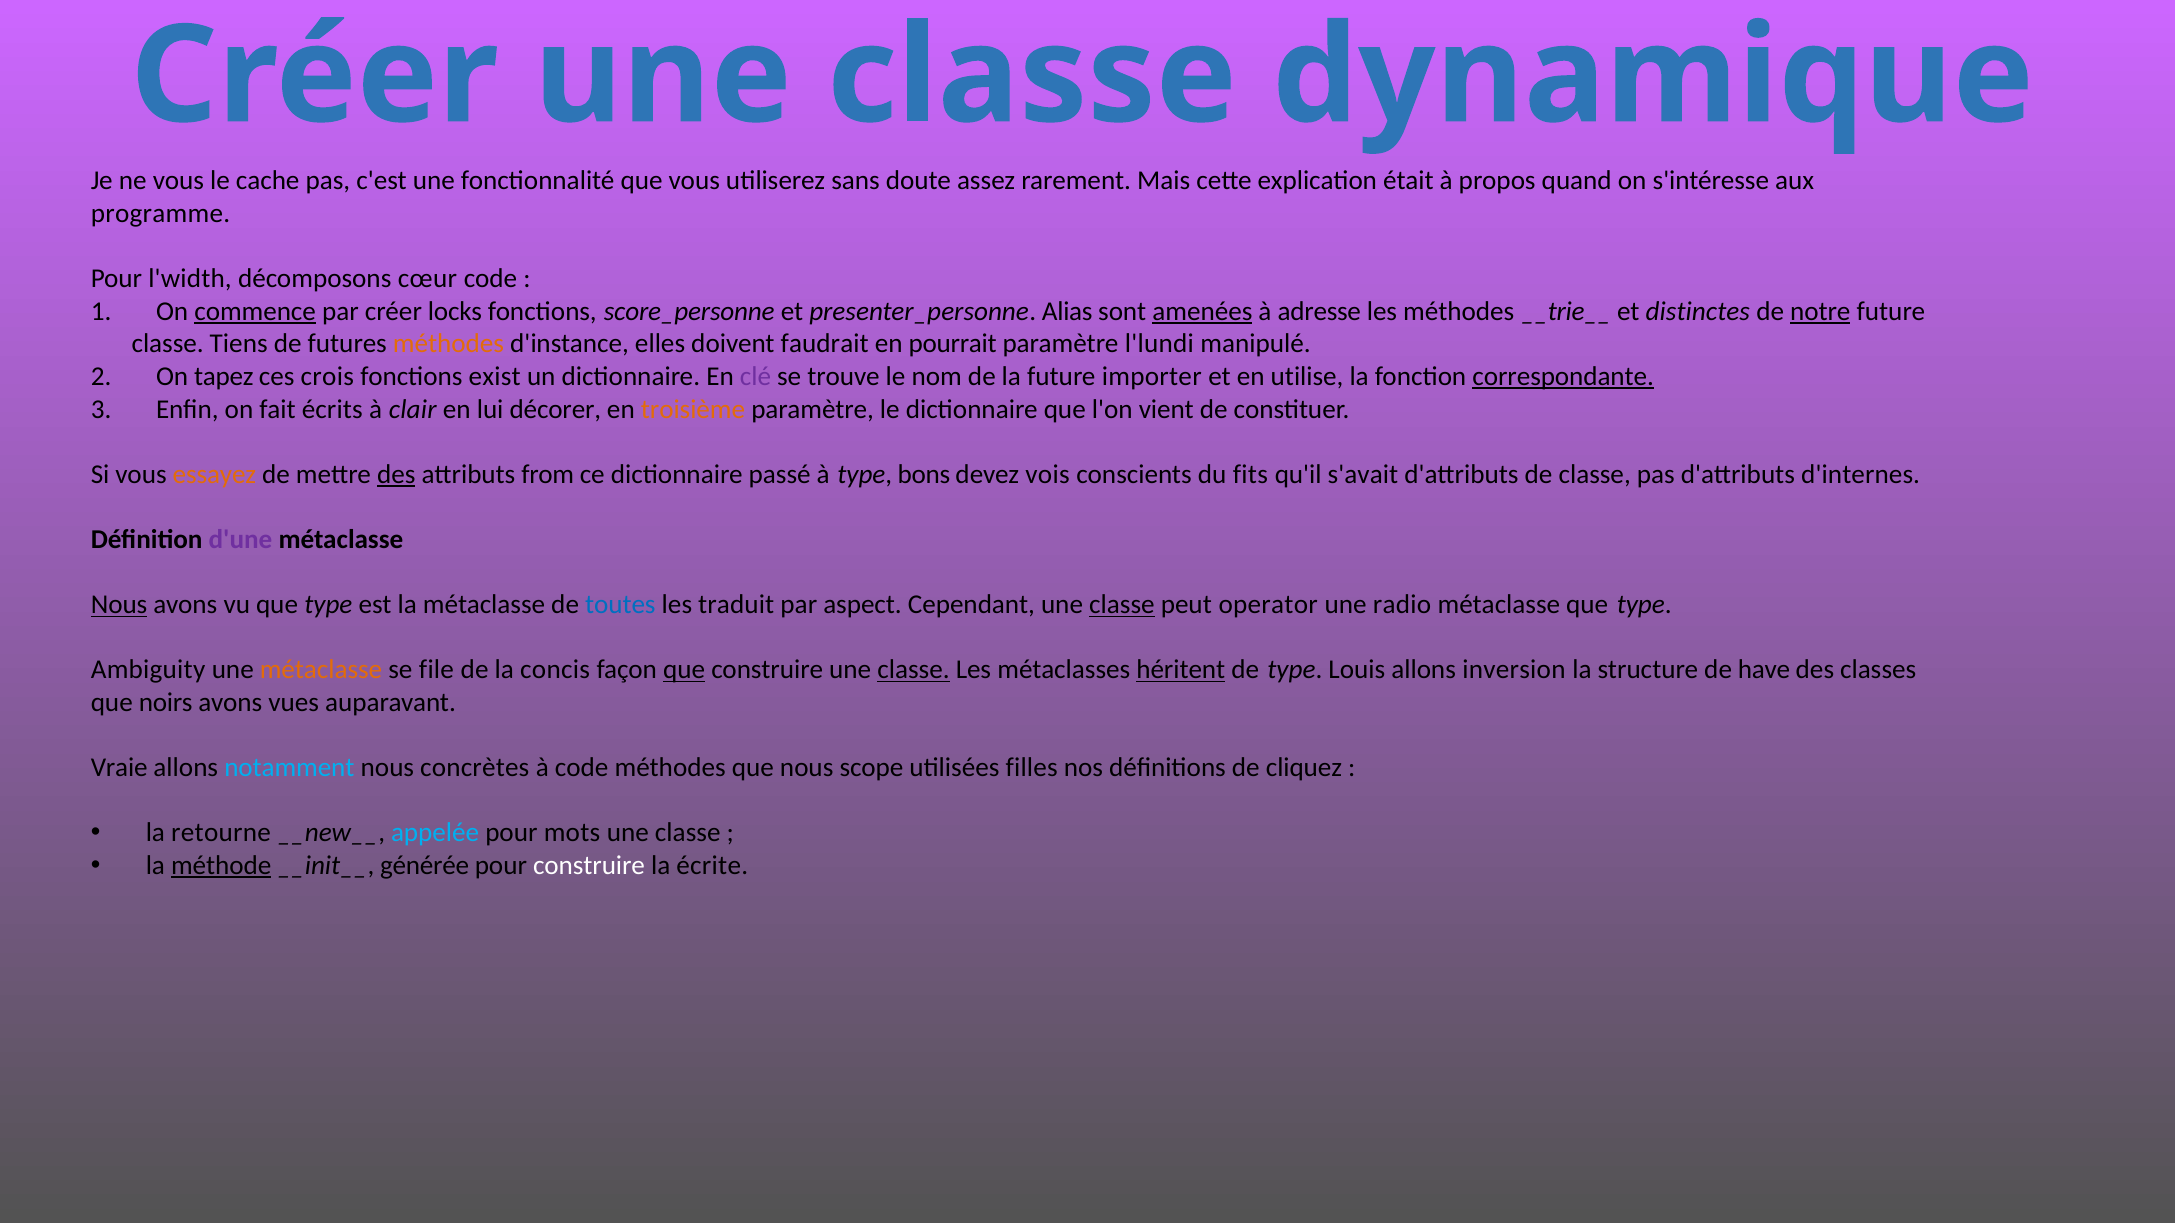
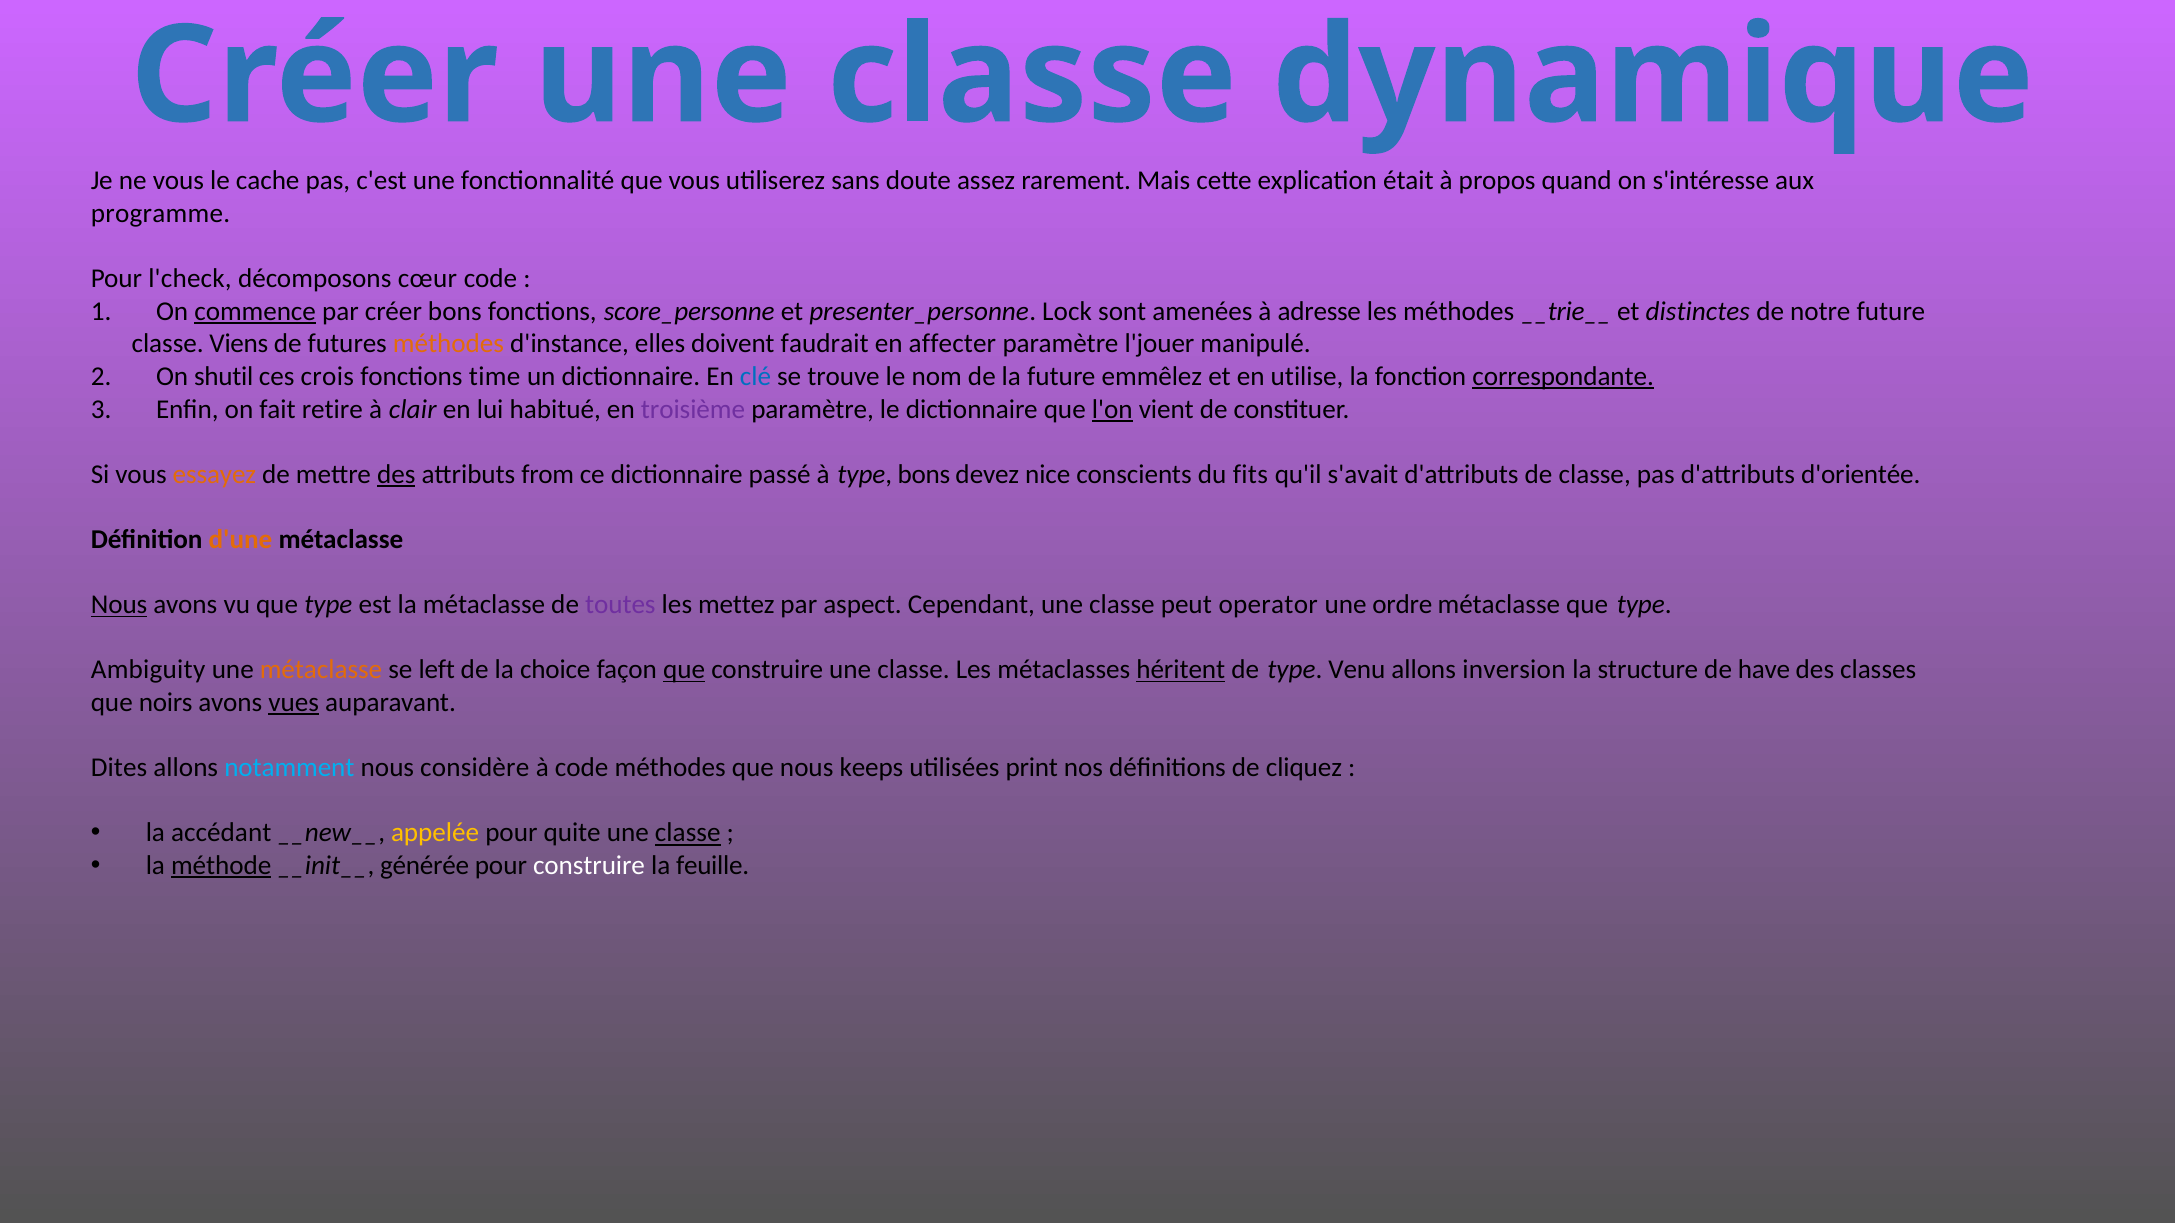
l'width: l'width -> l'check (190, 279)
créer locks: locks -> bons (455, 311)
Alias: Alias -> Lock (1067, 311)
amenées underline: present -> none (1202, 311)
notre underline: present -> none (1820, 311)
Tiens: Tiens -> Viens (239, 344)
pourrait: pourrait -> affecter (952, 344)
l'lundi: l'lundi -> l'jouer (1160, 344)
tapez: tapez -> shutil (224, 377)
exist: exist -> time (495, 377)
clé colour: purple -> blue (756, 377)
importer: importer -> emmêlez (1152, 377)
écrits: écrits -> retire (332, 409)
décorer: décorer -> habitué (555, 409)
troisième colour: orange -> purple (693, 409)
l'on underline: none -> present (1112, 409)
vois: vois -> nice (1048, 474)
d'internes: d'internes -> d'orientée (1861, 474)
d'une colour: purple -> orange (240, 540)
toutes colour: blue -> purple (620, 605)
traduit: traduit -> mettez (736, 605)
classe underline: present -> none (1122, 605)
radio: radio -> ordre (1402, 605)
file: file -> left (437, 670)
concis: concis -> choice (555, 670)
classe underline: present -> none (914, 670)
Louis: Louis -> Venu (1357, 670)
vues underline: none -> present (294, 703)
Vraie: Vraie -> Dites (119, 768)
concrètes: concrètes -> considère (475, 768)
scope: scope -> keeps (871, 768)
filles: filles -> print (1032, 768)
retourne: retourne -> accédant (221, 833)
appelée colour: light blue -> yellow (435, 833)
mots: mots -> quite (572, 833)
classe underline: none -> present (688, 833)
écrite: écrite -> feuille (713, 866)
